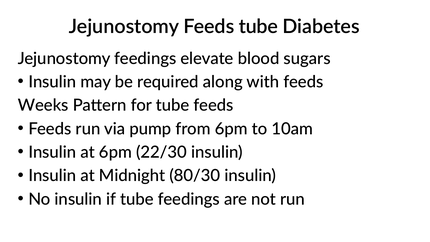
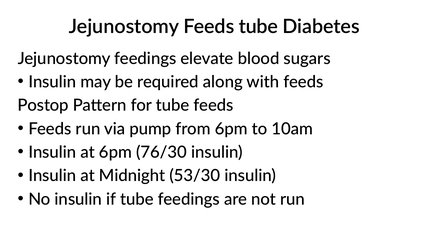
Weeks: Weeks -> Postop (43, 105)
22/30: 22/30 -> 76/30 (161, 152)
80/30: 80/30 -> 53/30 (195, 176)
